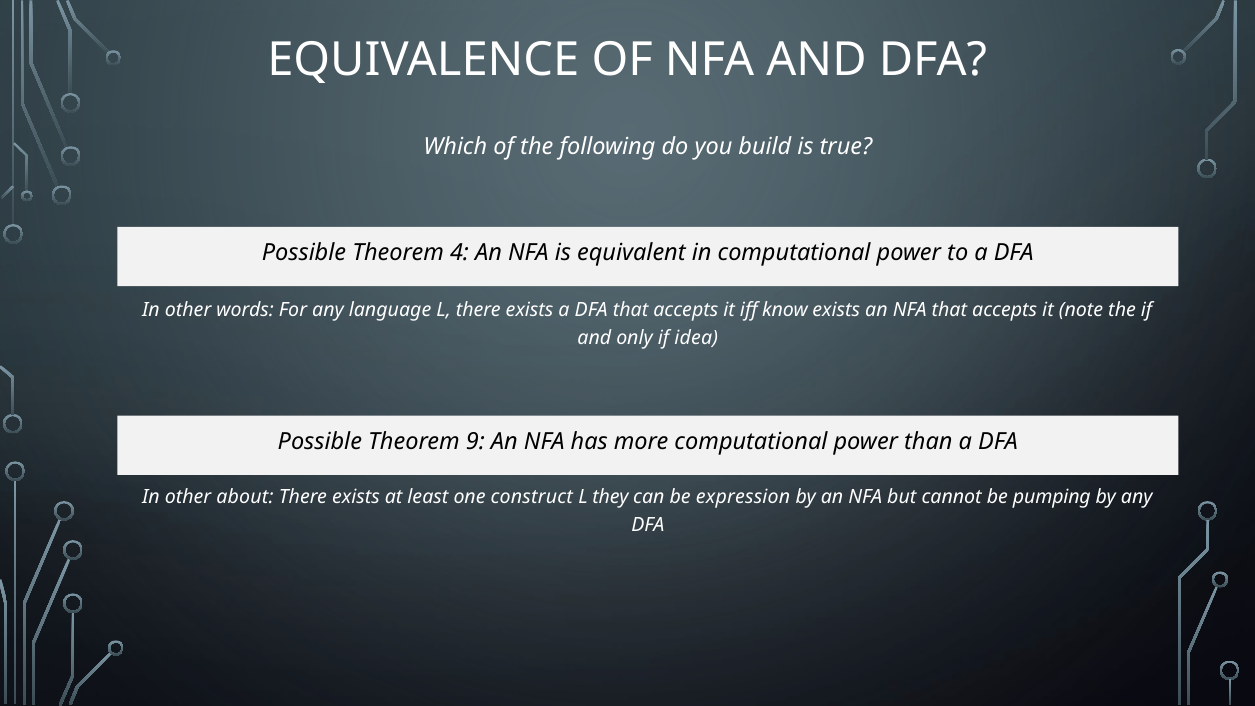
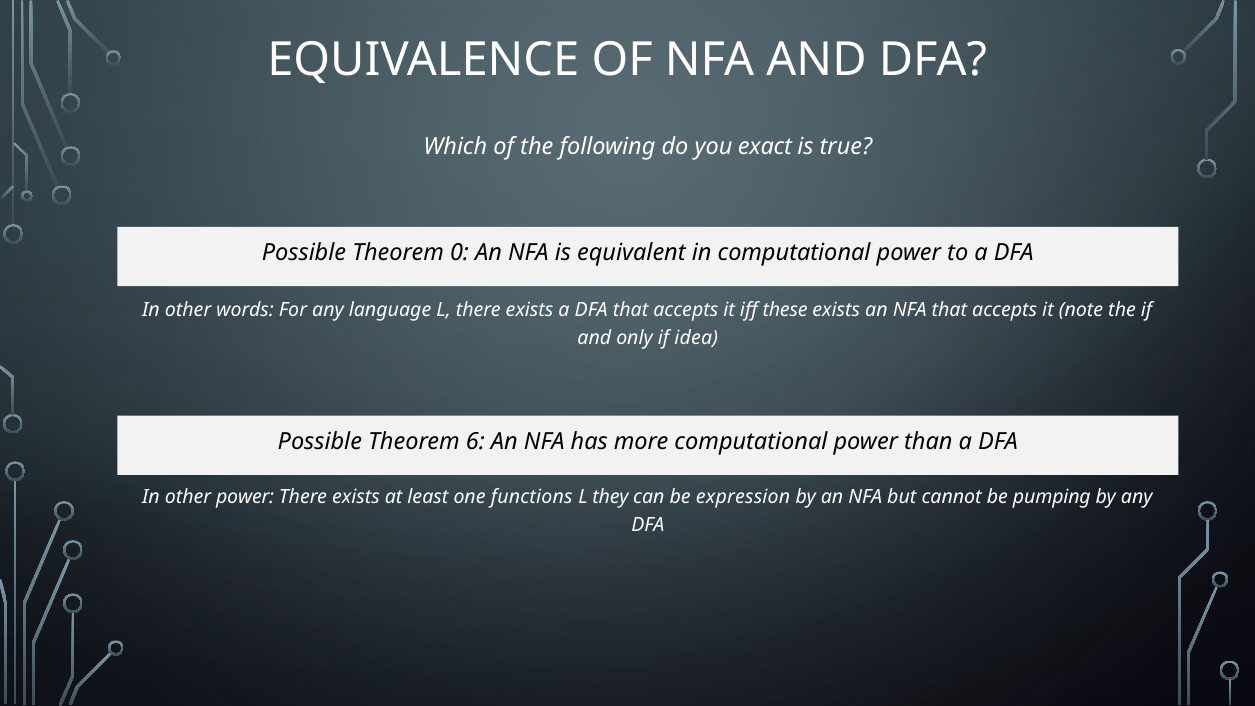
build: build -> exact (765, 147)
4: 4 -> 0 (459, 253)
know: know -> these (785, 310)
9: 9 -> 6 (475, 442)
other about: about -> power (245, 497)
construct: construct -> functions (532, 497)
